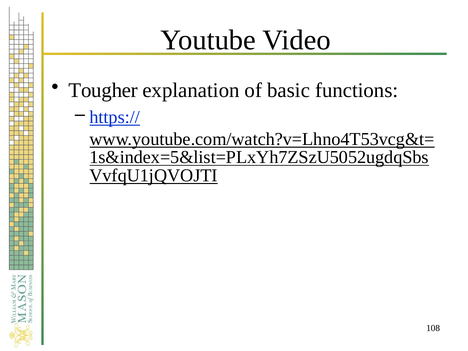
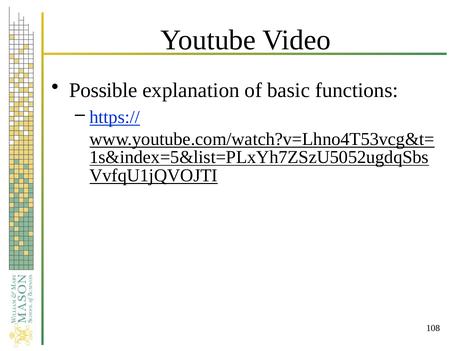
Tougher: Tougher -> Possible (103, 90)
